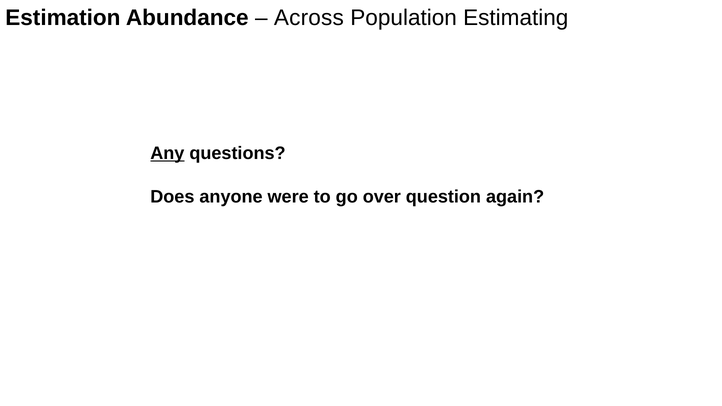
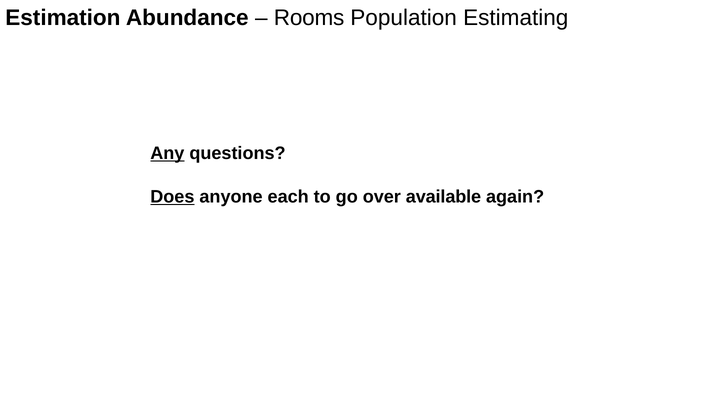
Across: Across -> Rooms (309, 18)
Does underline: none -> present (172, 197)
were: were -> each (288, 197)
question: question -> available (443, 197)
